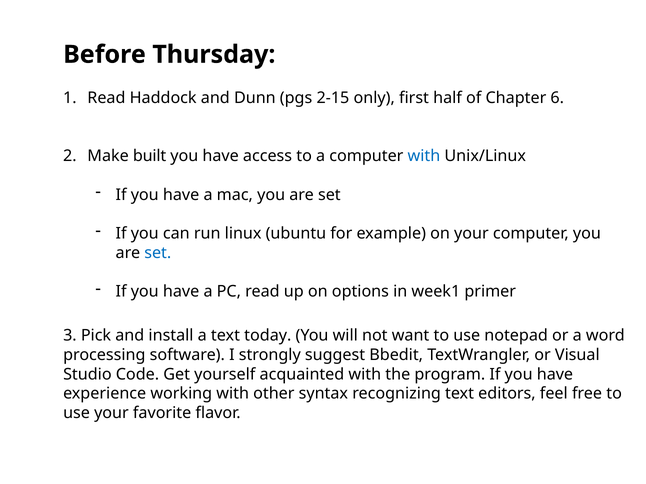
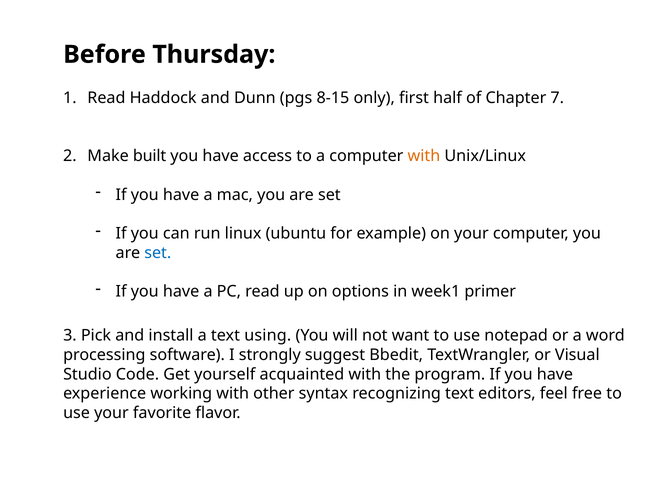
2-15: 2-15 -> 8-15 (333, 98)
6: 6 -> 7 (557, 98)
with colour: blue -> orange (424, 156)
today: today -> using (268, 336)
